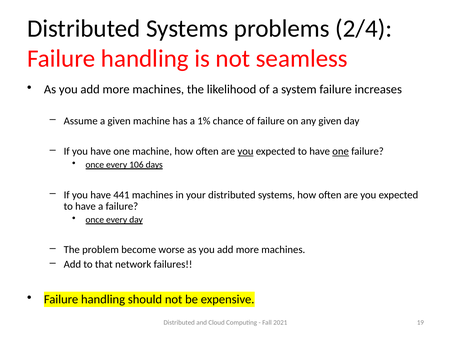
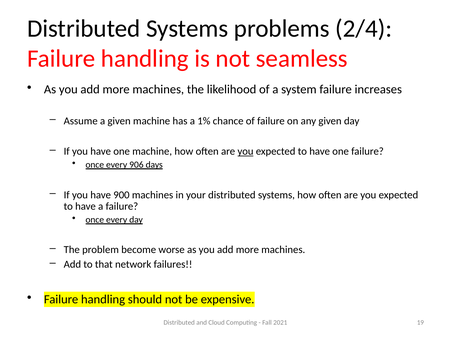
one underline: present -> none (341, 152)
106: 106 -> 906 (136, 165)
441: 441 -> 900 (121, 195)
